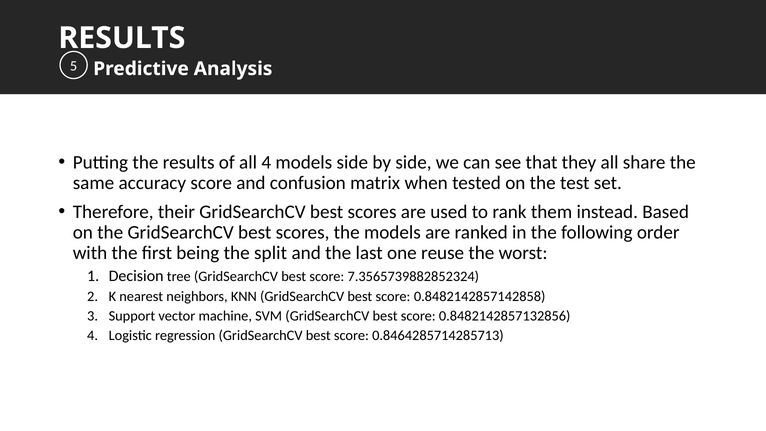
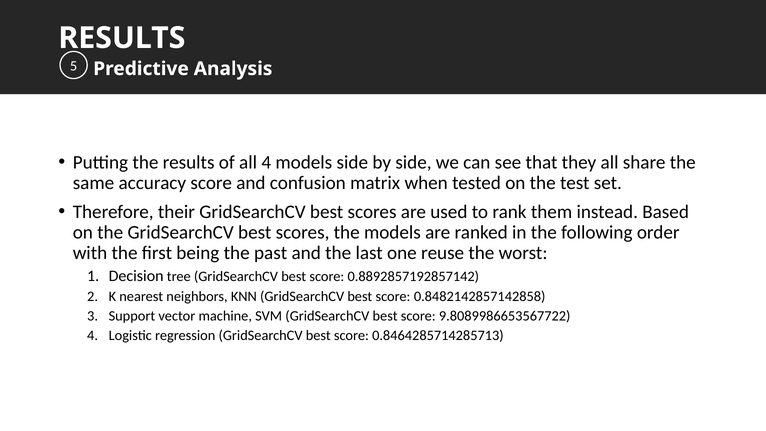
split: split -> past (271, 253)
7.3565739882852324: 7.3565739882852324 -> 0.8892857192857142 (413, 277)
0.8482142857132856: 0.8482142857132856 -> 9.8089986653567722 (505, 316)
